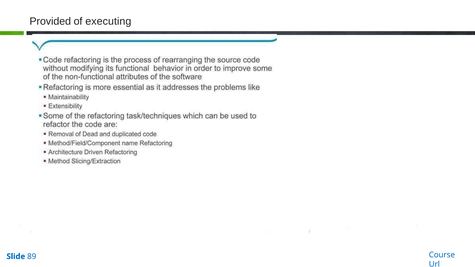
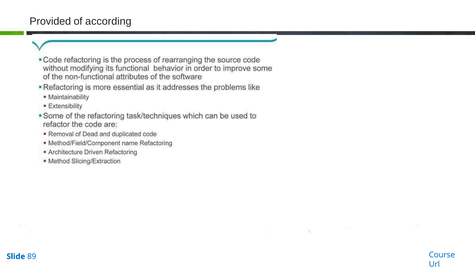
executing: executing -> according (108, 21)
